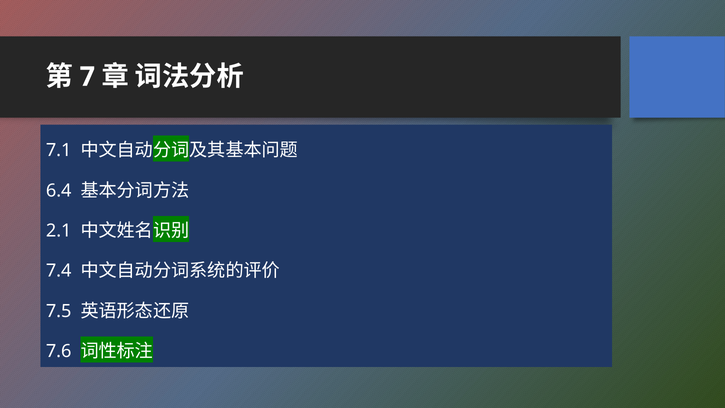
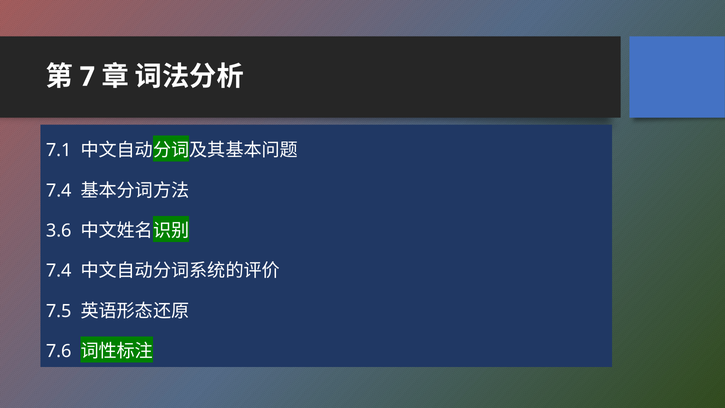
6.4: 6.4 -> 7.4 (59, 190)
2.1: 2.1 -> 3.6 (59, 231)
